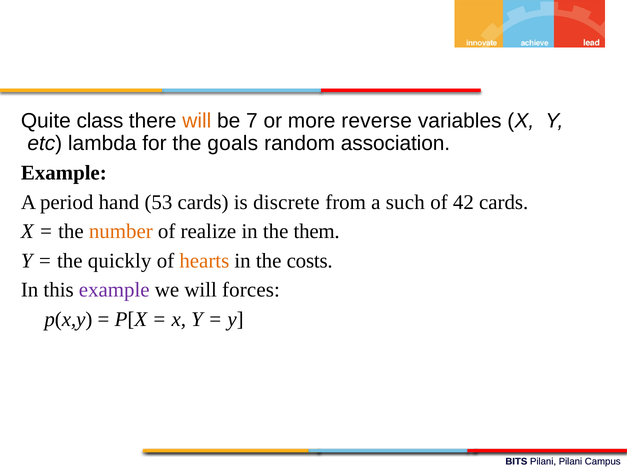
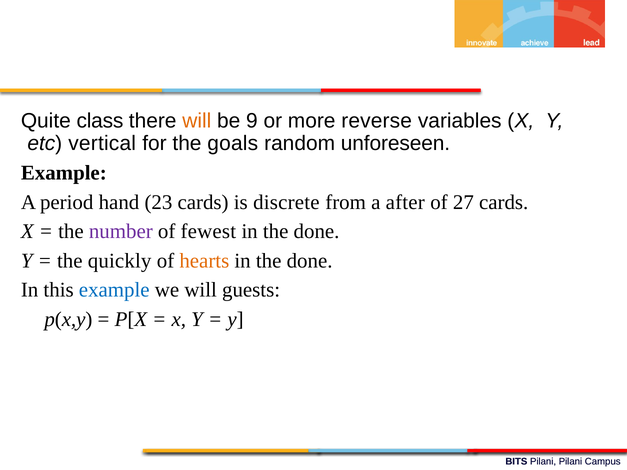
7: 7 -> 9 (252, 121)
lambda: lambda -> vertical (102, 143)
association: association -> unforeseen (395, 143)
53: 53 -> 23 (158, 202)
such: such -> after (405, 202)
42: 42 -> 27 (463, 202)
number colour: orange -> purple (121, 232)
realize: realize -> fewest (208, 232)
them: them -> done (317, 232)
costs: costs -> done (310, 261)
example colour: purple -> blue (114, 290)
forces: forces -> guests (251, 290)
